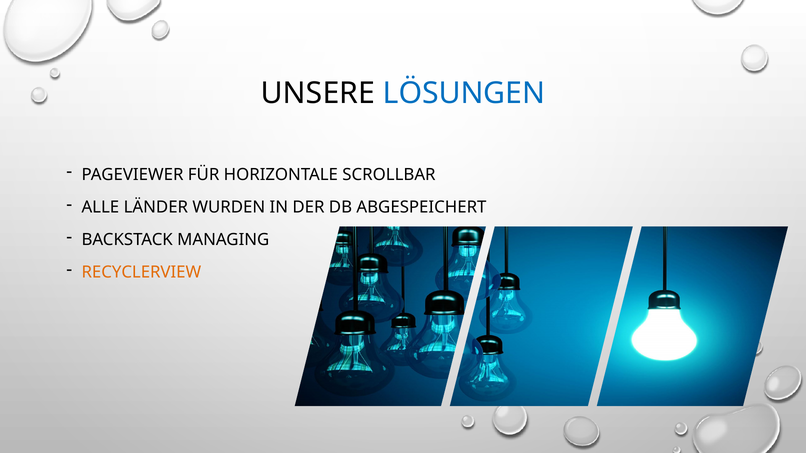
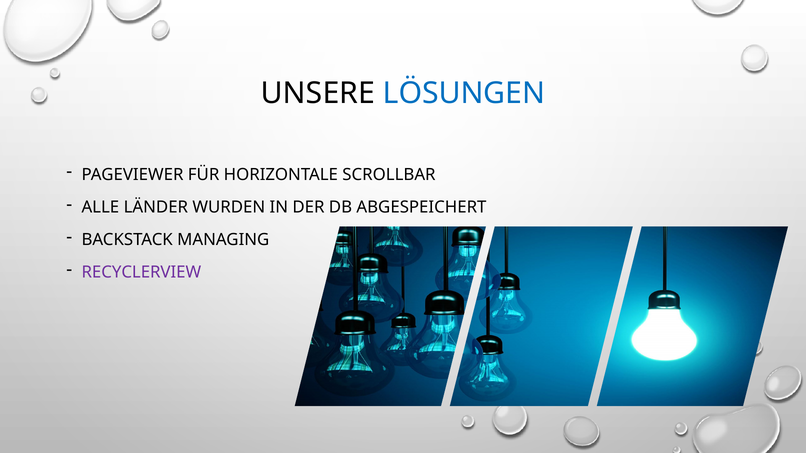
RECYCLERVIEW colour: orange -> purple (141, 273)
